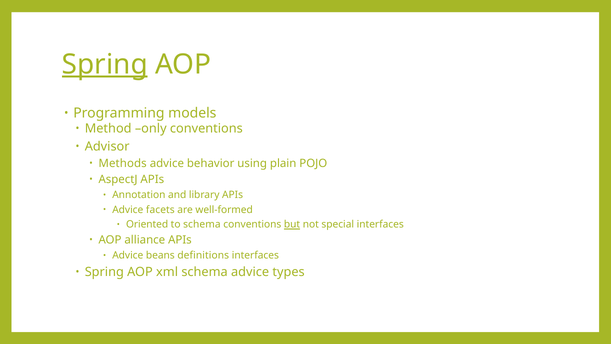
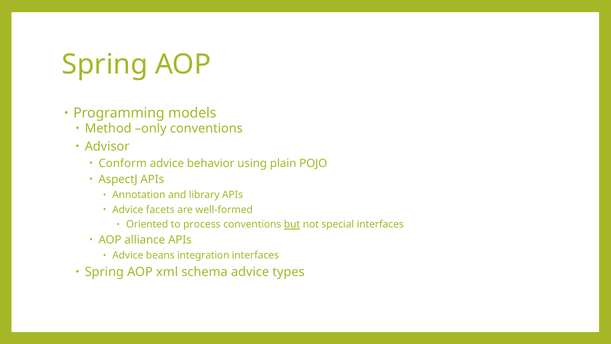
Spring underline: present -> none (105, 64)
Methods: Methods -> Conform (123, 163)
to schema: schema -> process (202, 224)
definitions: definitions -> integration (203, 255)
